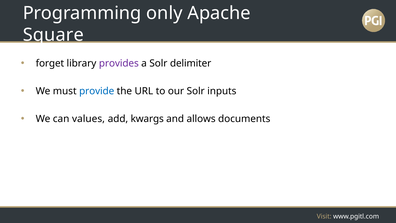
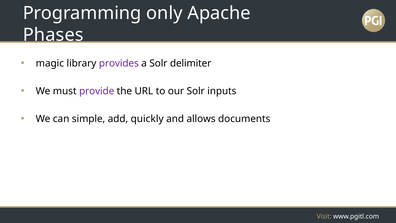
Square: Square -> Phases (53, 35)
forget: forget -> magic (50, 63)
provide colour: blue -> purple (97, 91)
values: values -> simple (89, 119)
kwargs: kwargs -> quickly (147, 119)
